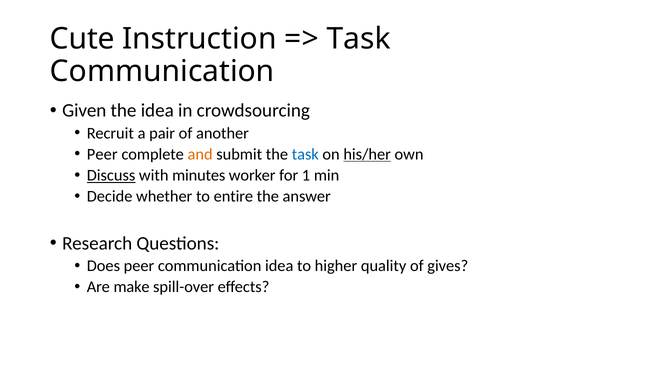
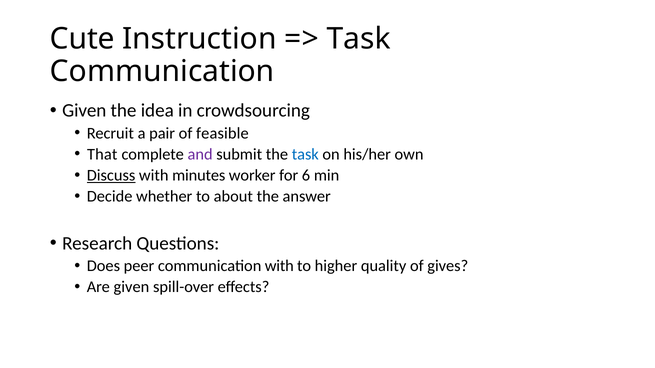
another: another -> feasible (222, 133)
Peer: Peer -> That (102, 154)
and colour: orange -> purple (200, 154)
his/her underline: present -> none (367, 154)
1: 1 -> 6 (306, 175)
entire: entire -> about (233, 197)
communication idea: idea -> with (279, 266)
Are make: make -> given (131, 287)
